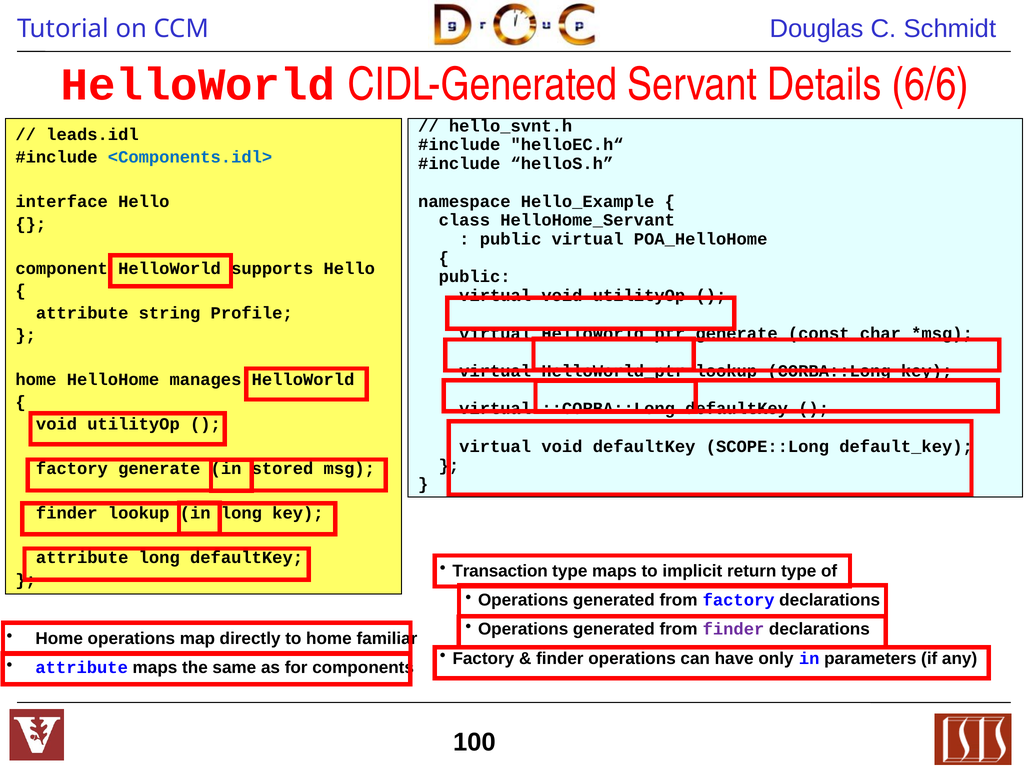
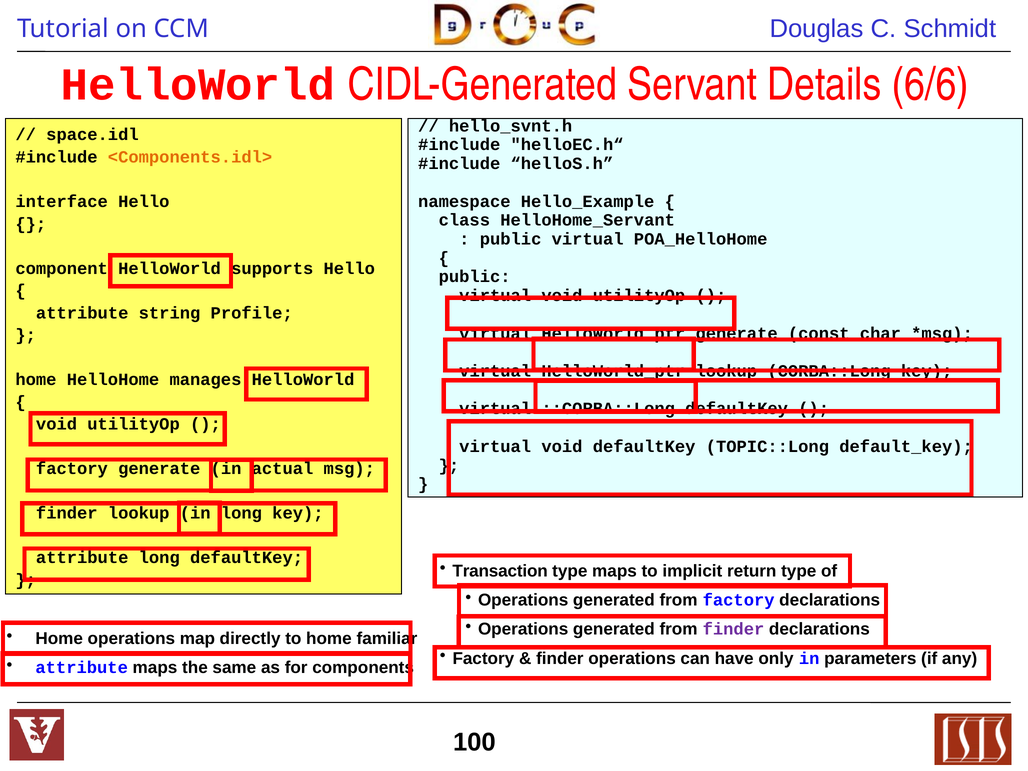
leads.idl: leads.idl -> space.idl (92, 135)
<Components.idl> colour: blue -> orange (190, 157)
SCOPE::Long: SCOPE::Long -> TOPIC::Long (767, 447)
stored: stored -> actual (283, 469)
